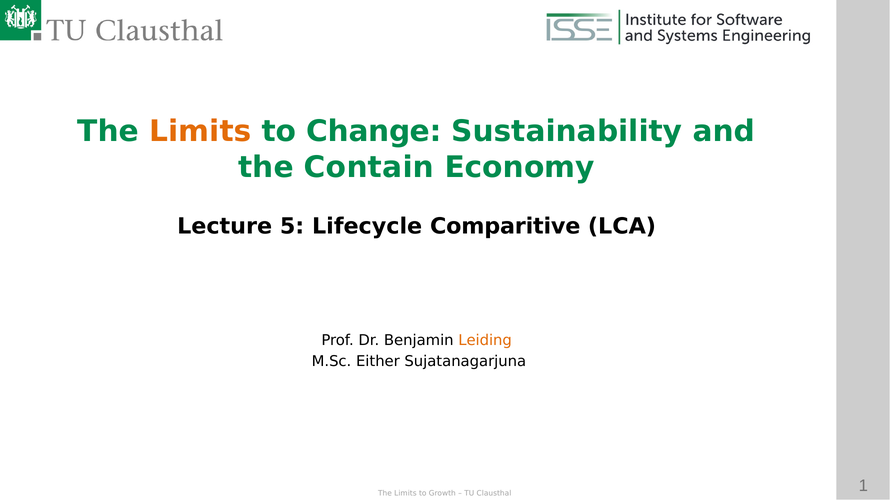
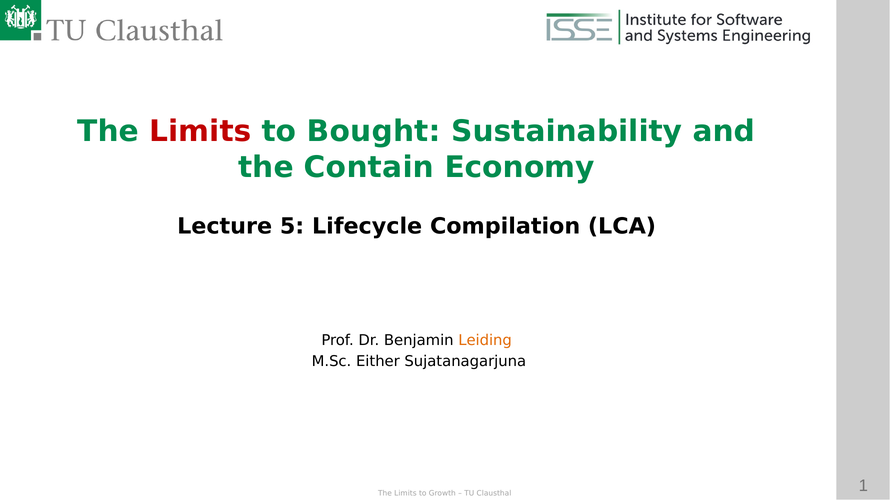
Limits colour: orange -> red (200, 132)
Change: Change -> Bought (374, 132)
Comparitive: Comparitive -> Compilation (505, 227)
